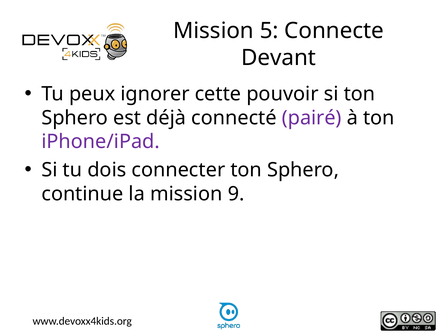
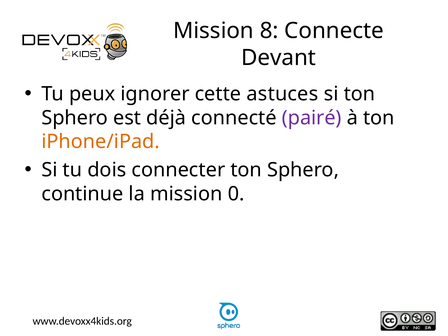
5: 5 -> 8 (269, 31)
pouvoir: pouvoir -> astuces (282, 94)
iPhone/iPad colour: purple -> orange (101, 142)
9: 9 -> 0 (236, 194)
